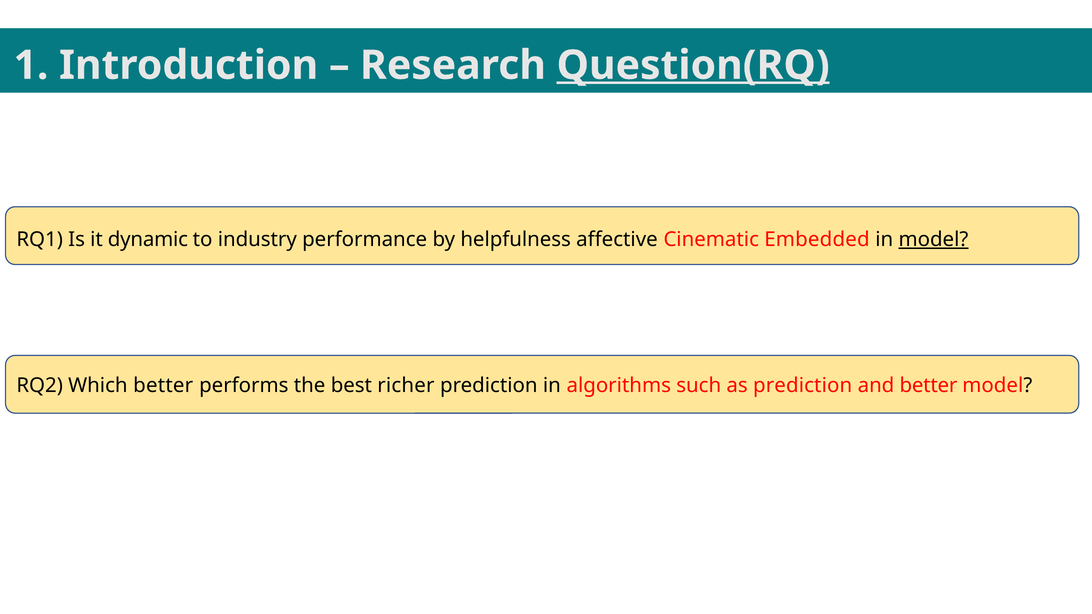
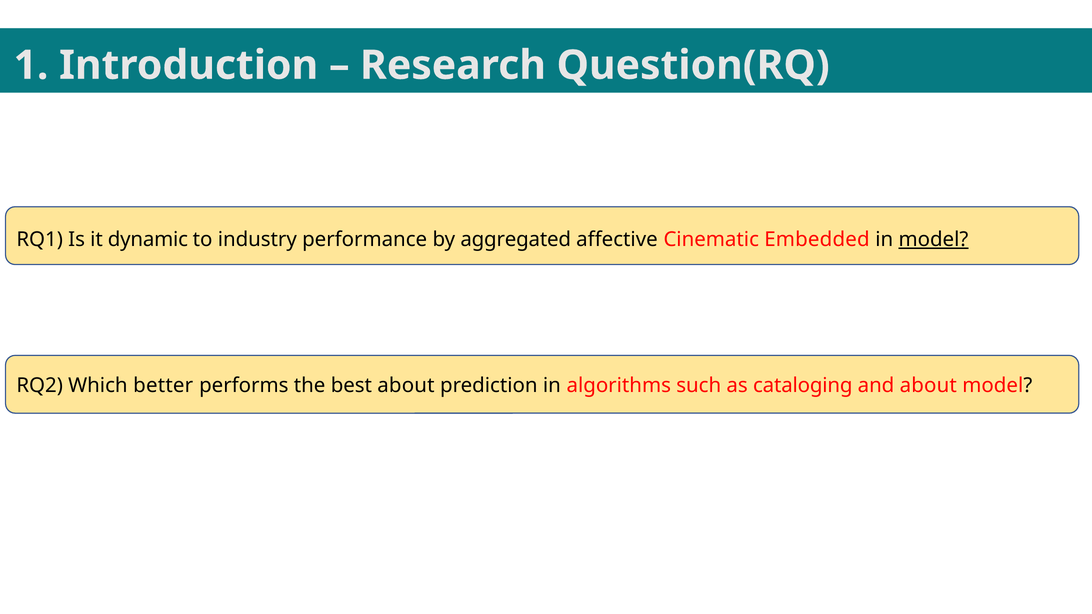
Question(RQ underline: present -> none (693, 65)
helpfulness: helpfulness -> aggregated (516, 240)
best richer: richer -> about (406, 386)
as prediction: prediction -> cataloging (803, 386)
and better: better -> about (928, 386)
